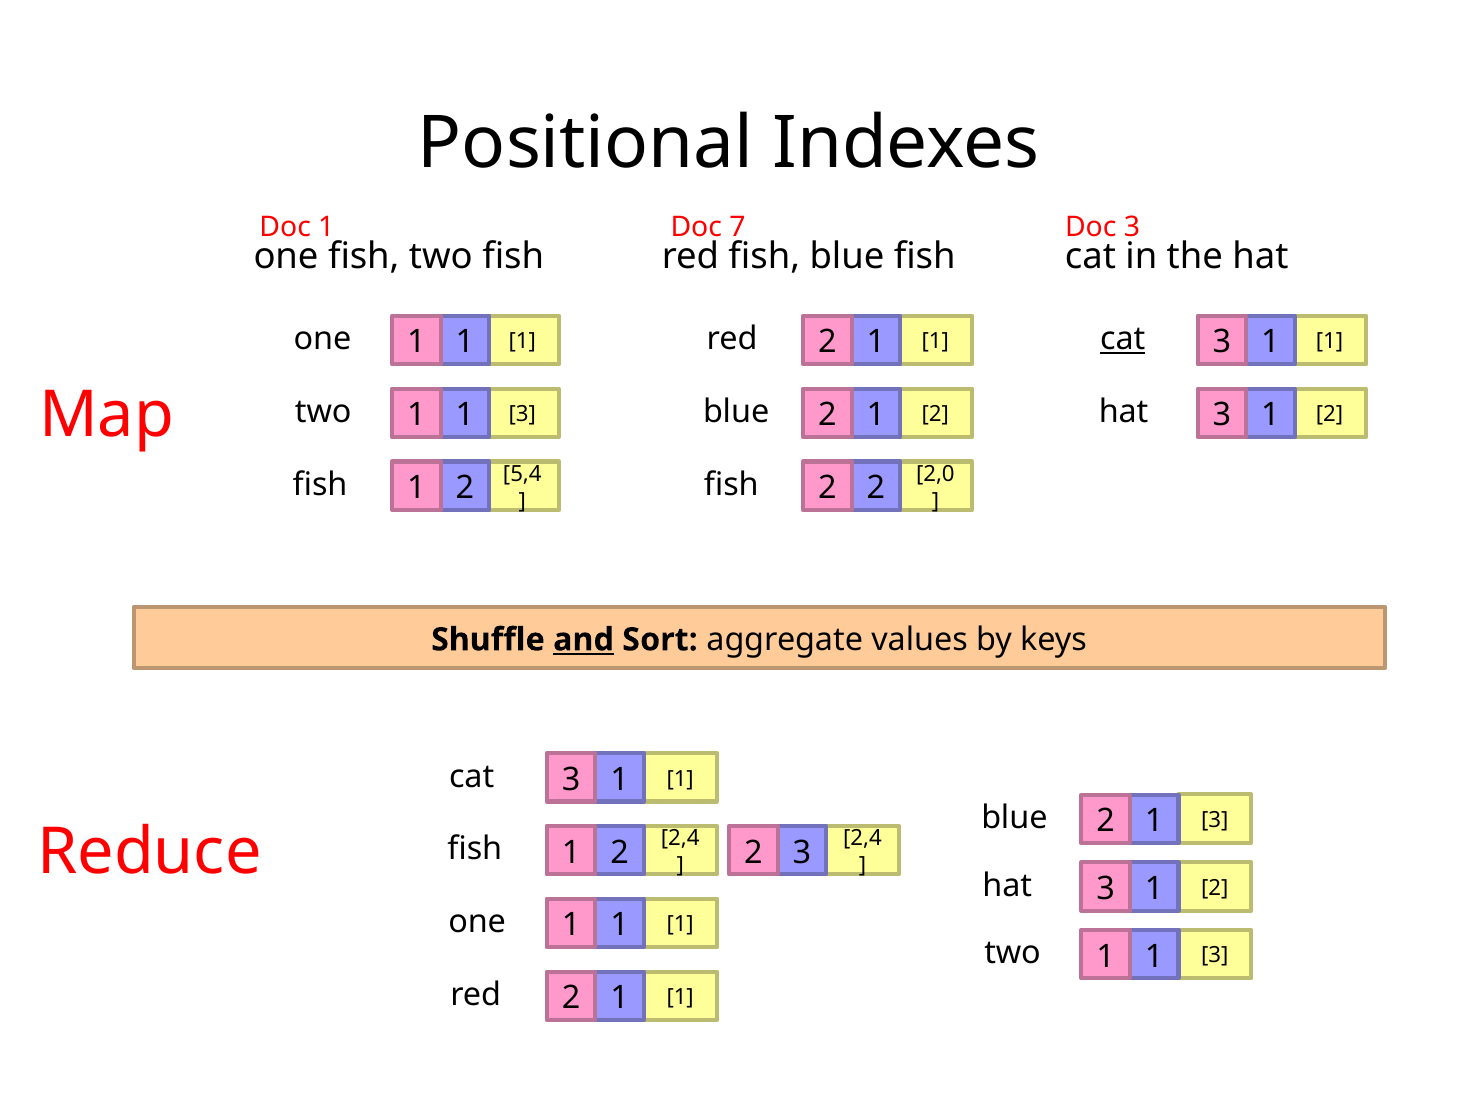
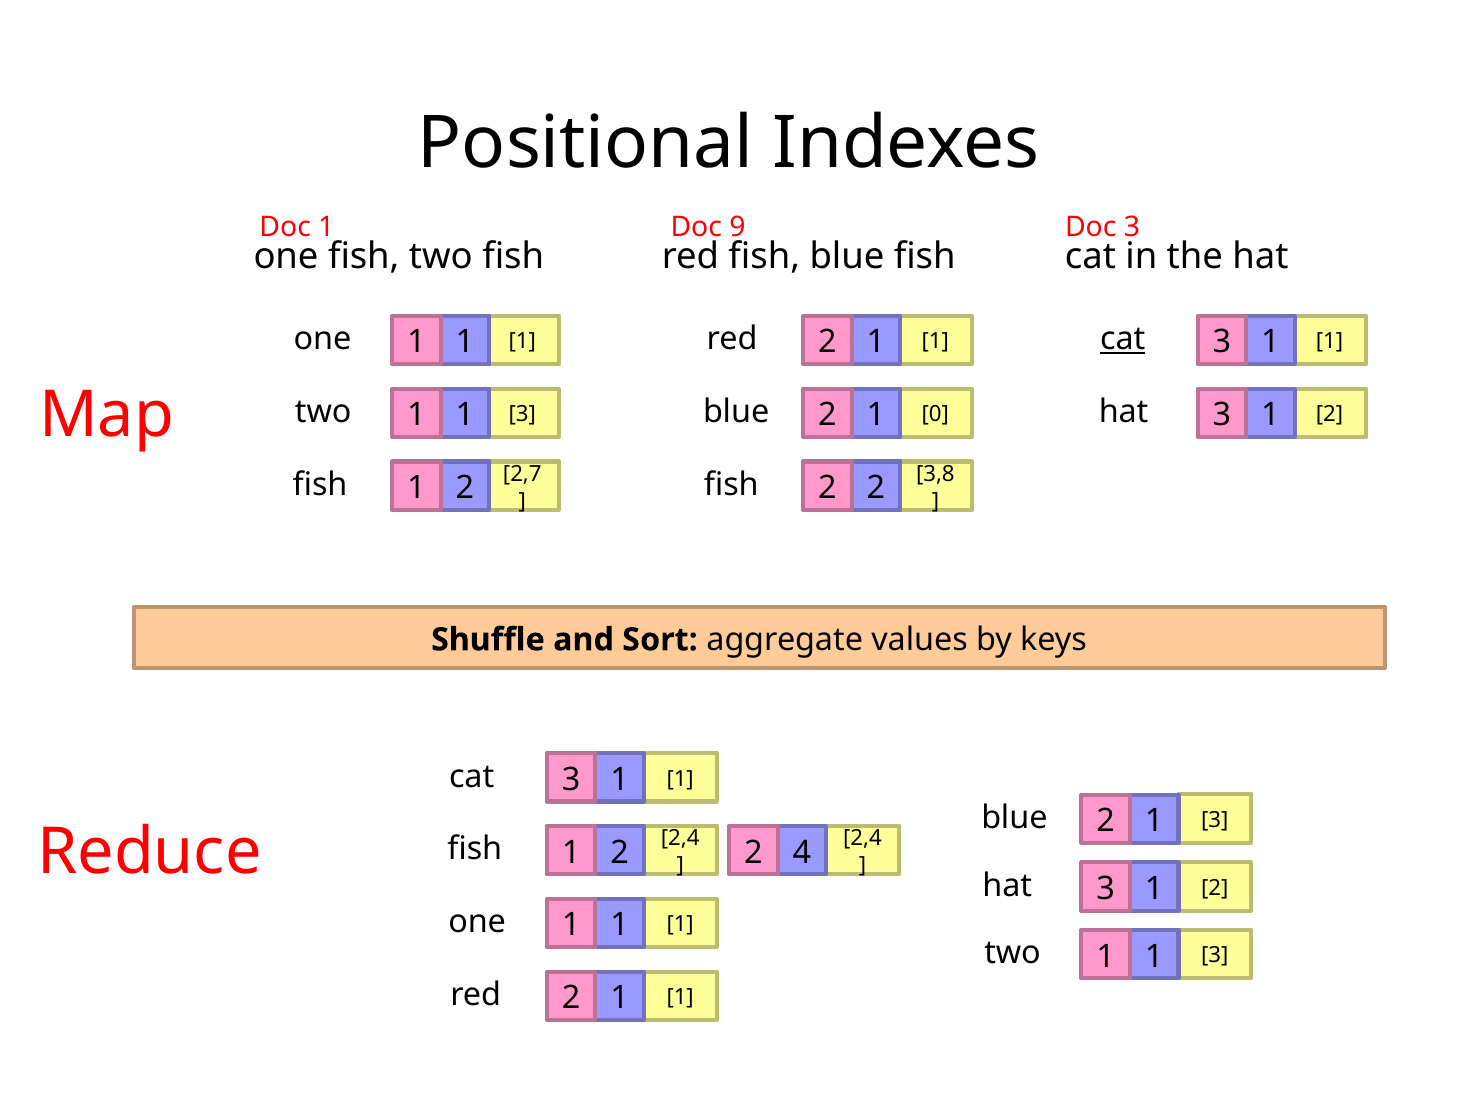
7: 7 -> 9 (737, 227)
2: 2 -> 0 (935, 415)
5,4: 5,4 -> 2,7 (522, 474)
2,0: 2,0 -> 3,8 (935, 474)
and underline: present -> none (584, 640)
3: 3 -> 4 (802, 853)
